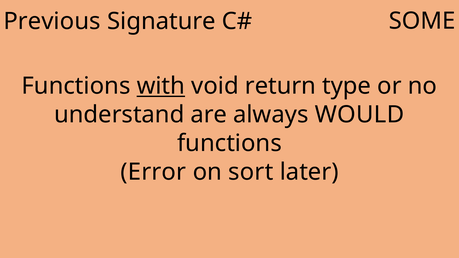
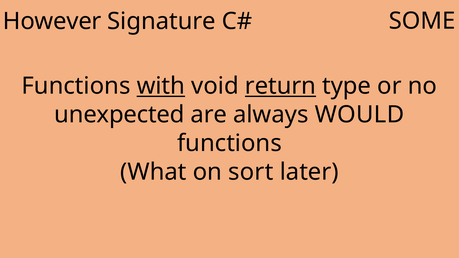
Previous: Previous -> However (52, 21)
return underline: none -> present (280, 86)
understand: understand -> unexpected (119, 115)
Error: Error -> What (153, 172)
